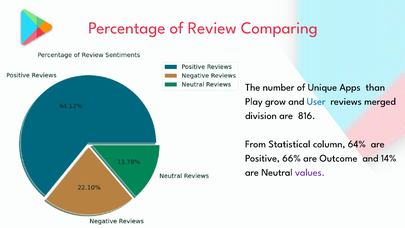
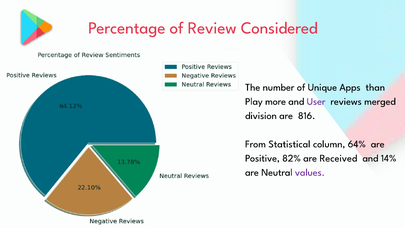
Comparing: Comparing -> Considered (279, 28)
grow: grow -> more (276, 101)
User colour: blue -> purple (316, 101)
66%: 66% -> 82% (292, 158)
Outcome: Outcome -> Received (338, 158)
